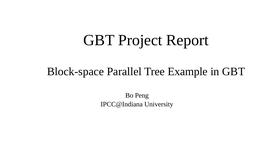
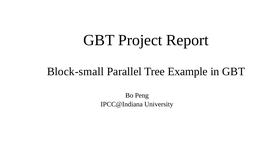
Block-space: Block-space -> Block-small (75, 72)
